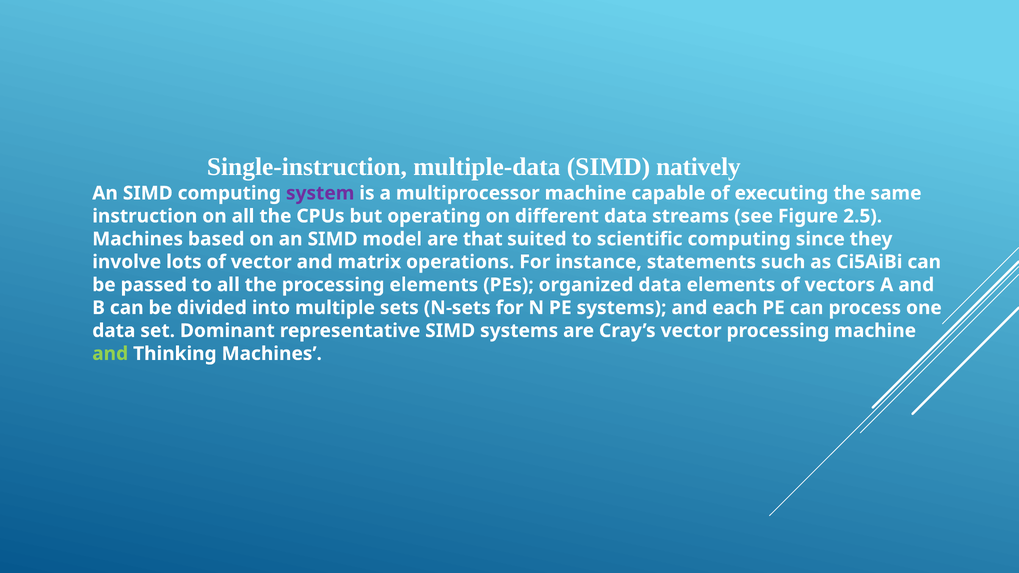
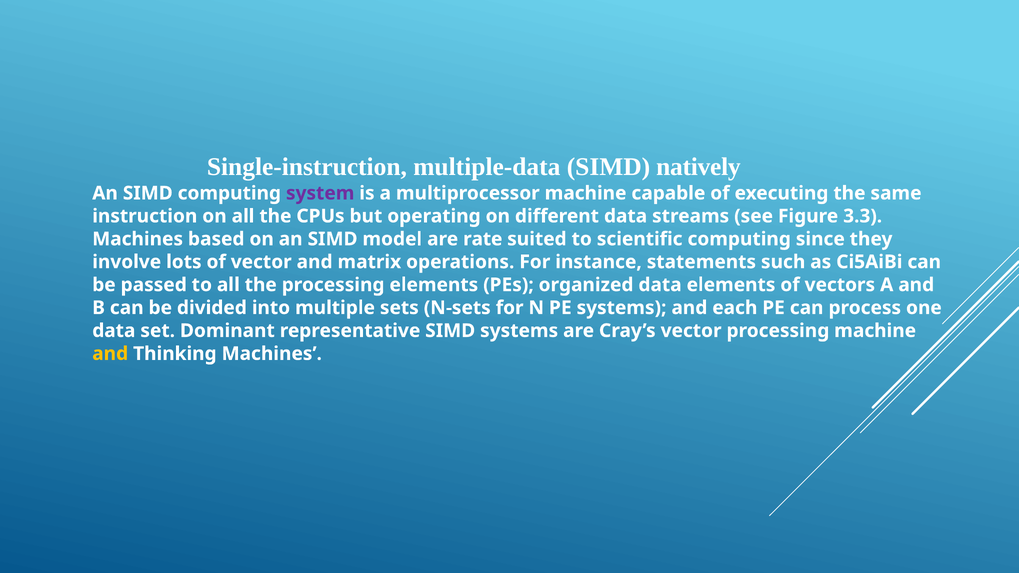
2.5: 2.5 -> 3.3 (863, 216)
that: that -> rate (483, 239)
and colour: light green -> yellow (110, 354)
